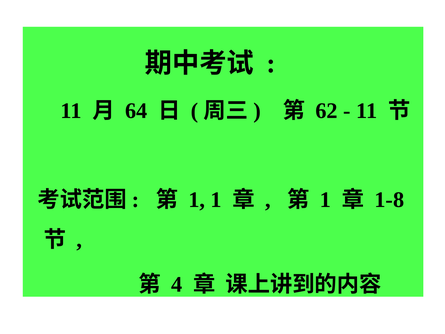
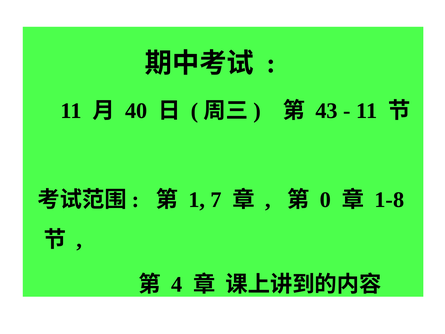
64: 64 -> 40 (136, 111)
62: 62 -> 43 (326, 111)
1 1: 1 -> 7 (216, 200)
1: 1 -> 0 (325, 200)
